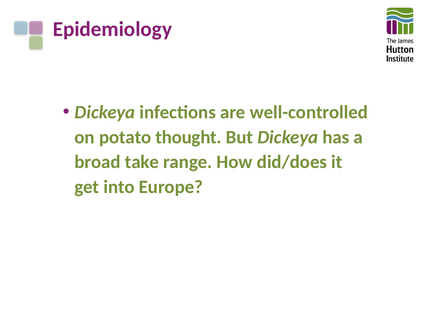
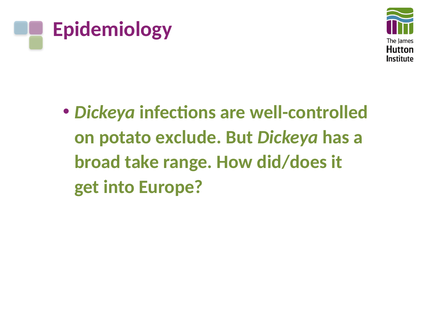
thought: thought -> exclude (188, 137)
